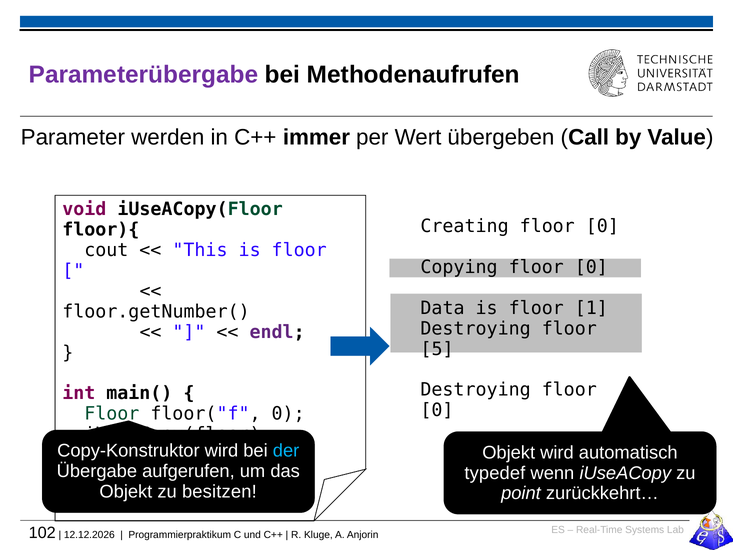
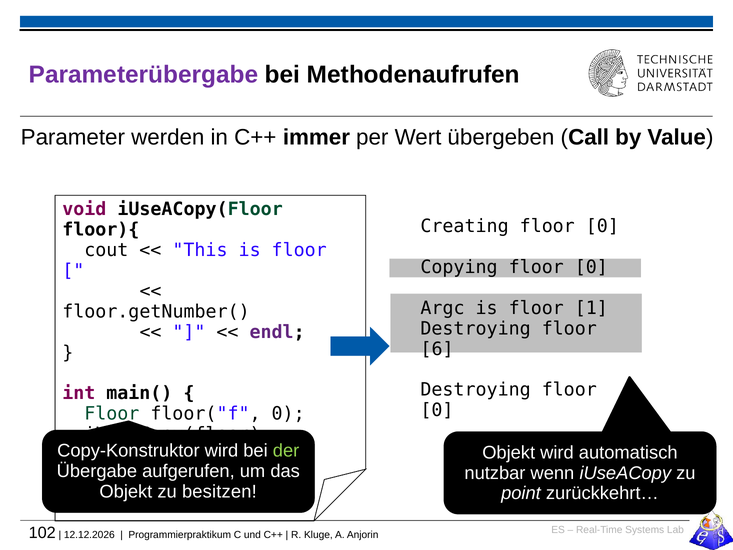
Data: Data -> Argc (443, 308)
5: 5 -> 6 (437, 349)
der colour: light blue -> light green (286, 451)
typedef: typedef -> nutzbar (495, 473)
